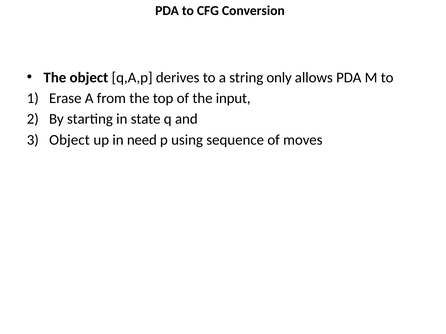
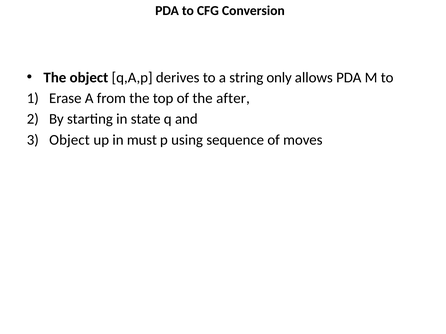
input: input -> after (233, 98)
need: need -> must (142, 140)
